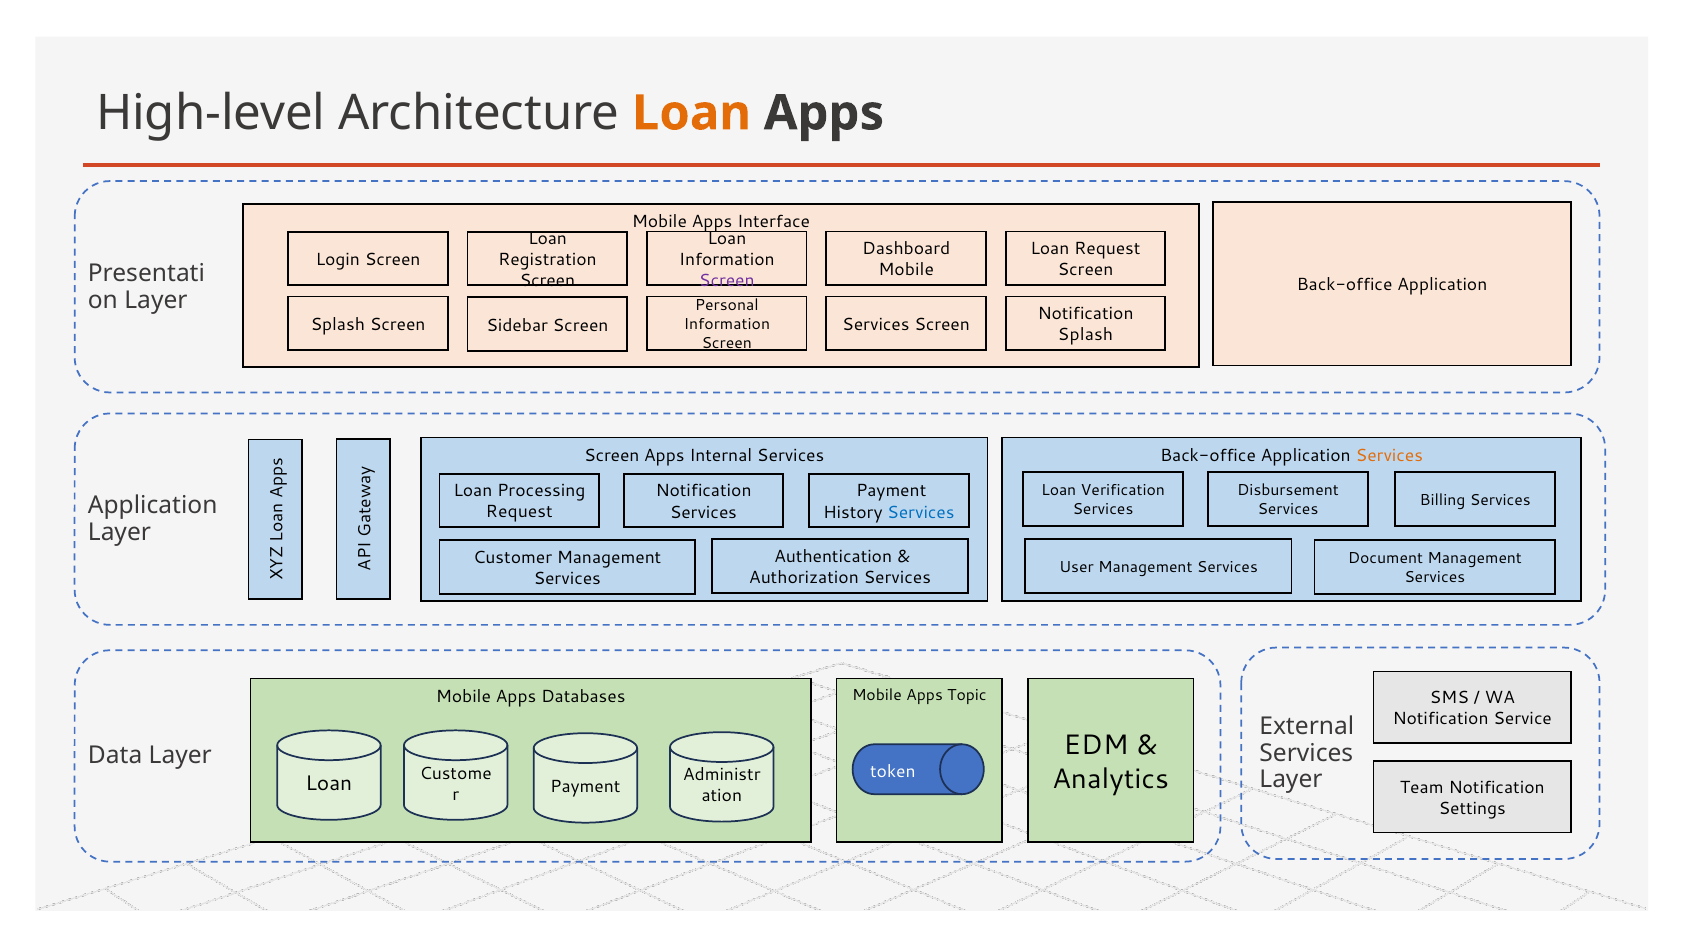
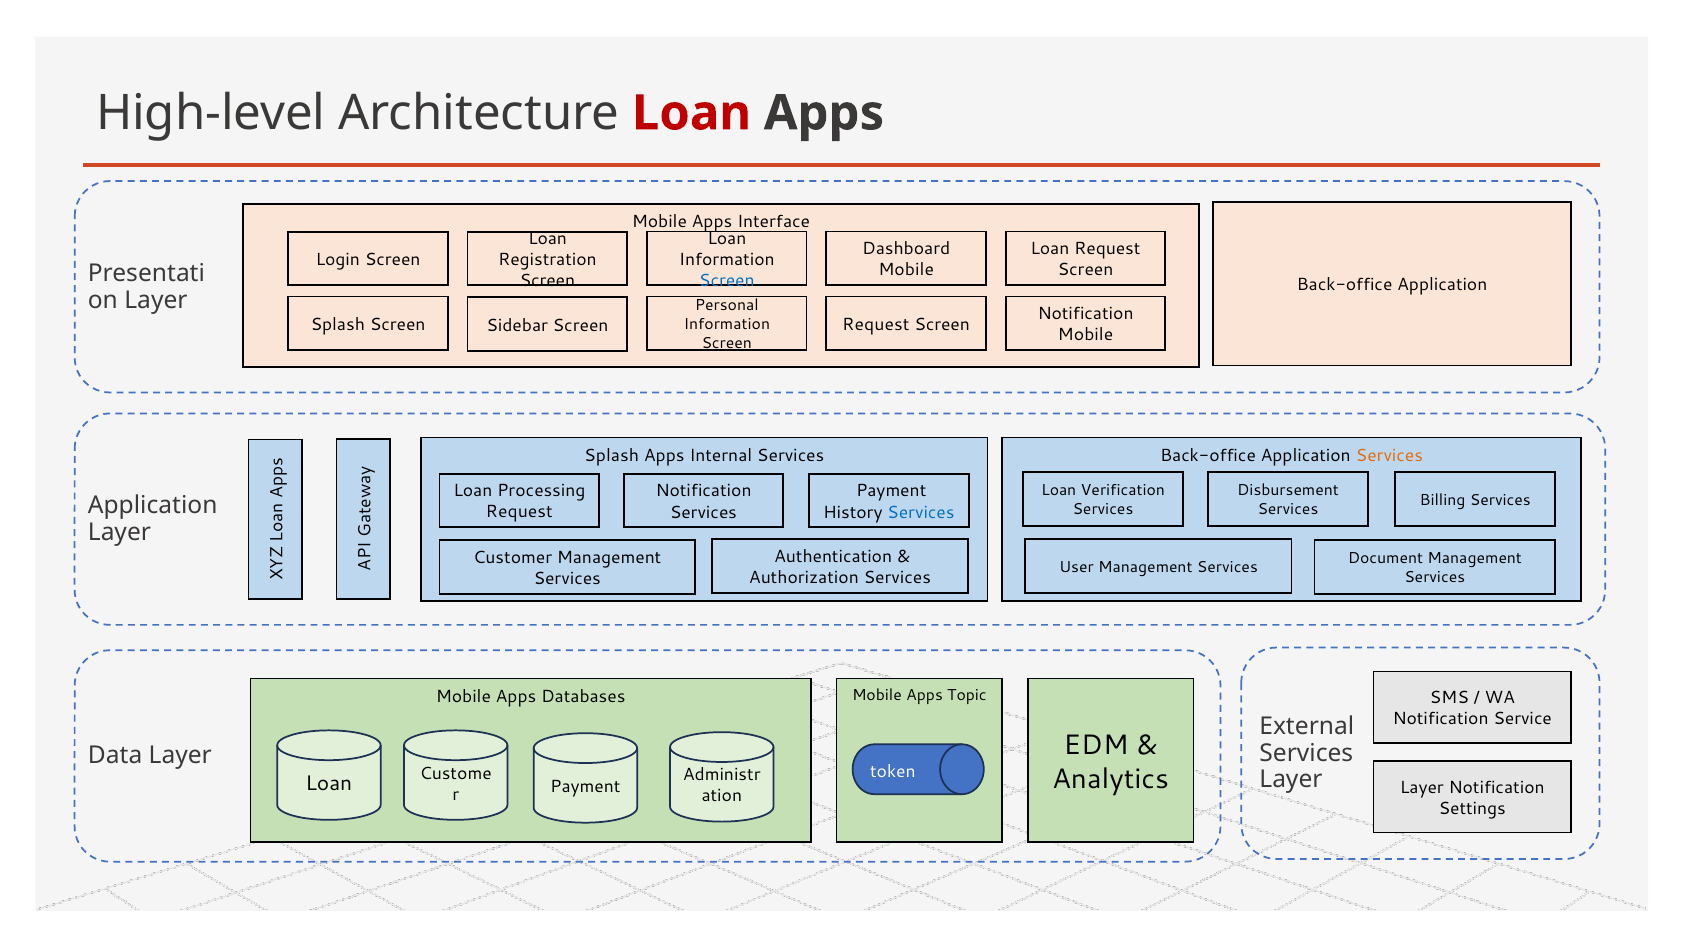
Loan colour: orange -> red (691, 113)
Screen colour: purple -> blue (727, 281)
Services: Services -> Request (876, 324)
Splash: Splash -> Mobile (1085, 335)
Screen: Screen -> Splash (612, 455)
Team: Team -> Layer (1422, 787)
